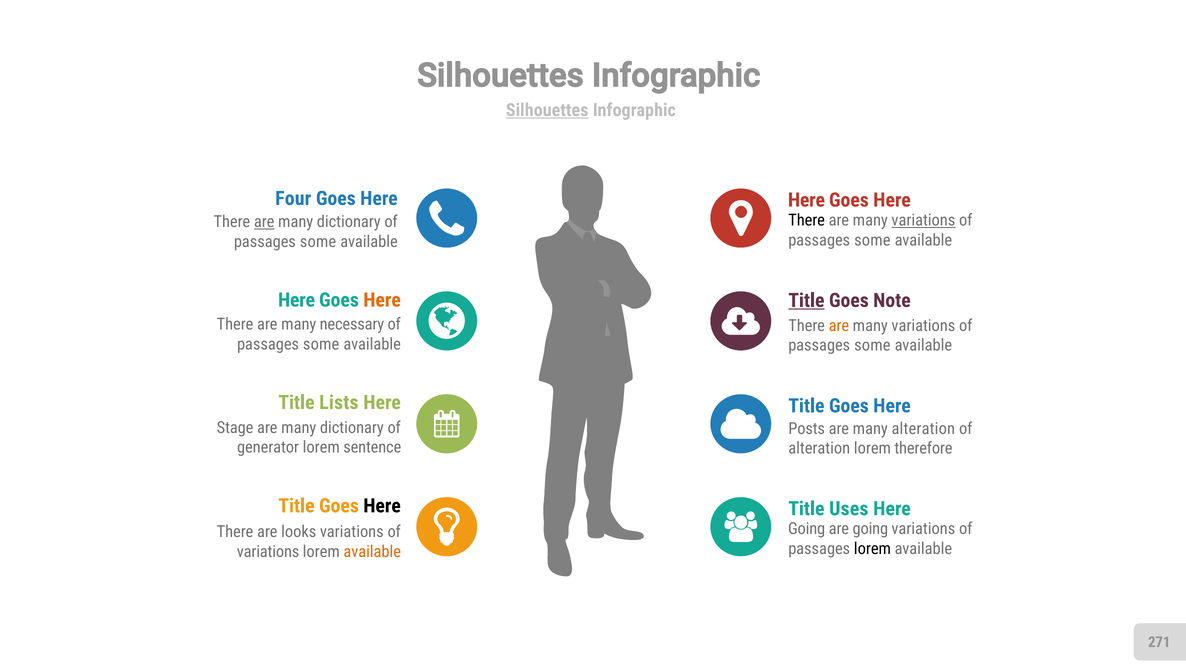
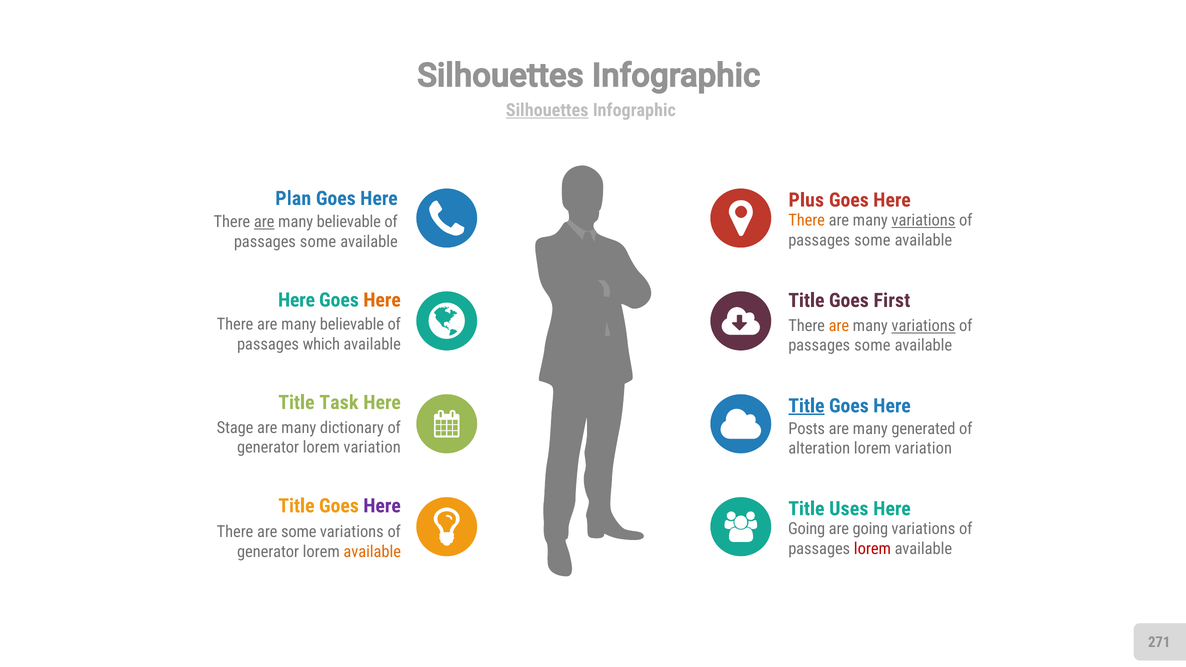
Four: Four -> Plan (293, 199)
Here: Here -> Plus (806, 200)
There colour: black -> orange (807, 220)
dictionary: dictionary -> believable (349, 222)
Title underline: present -> none (806, 301)
Note: Note -> First (892, 301)
necessary: necessary -> believable (352, 324)
variations underline: none -> present (923, 326)
some: some -> which (321, 344)
Lists: Lists -> Task (339, 403)
Title underline: none -> present (806, 406)
many alteration: alteration -> generated (923, 429)
sentence: sentence -> variation (372, 448)
therefore: therefore -> variation (923, 448)
Here colour: black -> purple (382, 506)
are looks: looks -> some (299, 532)
lorem colour: black -> red (872, 549)
variations: variations -> generator (268, 552)
